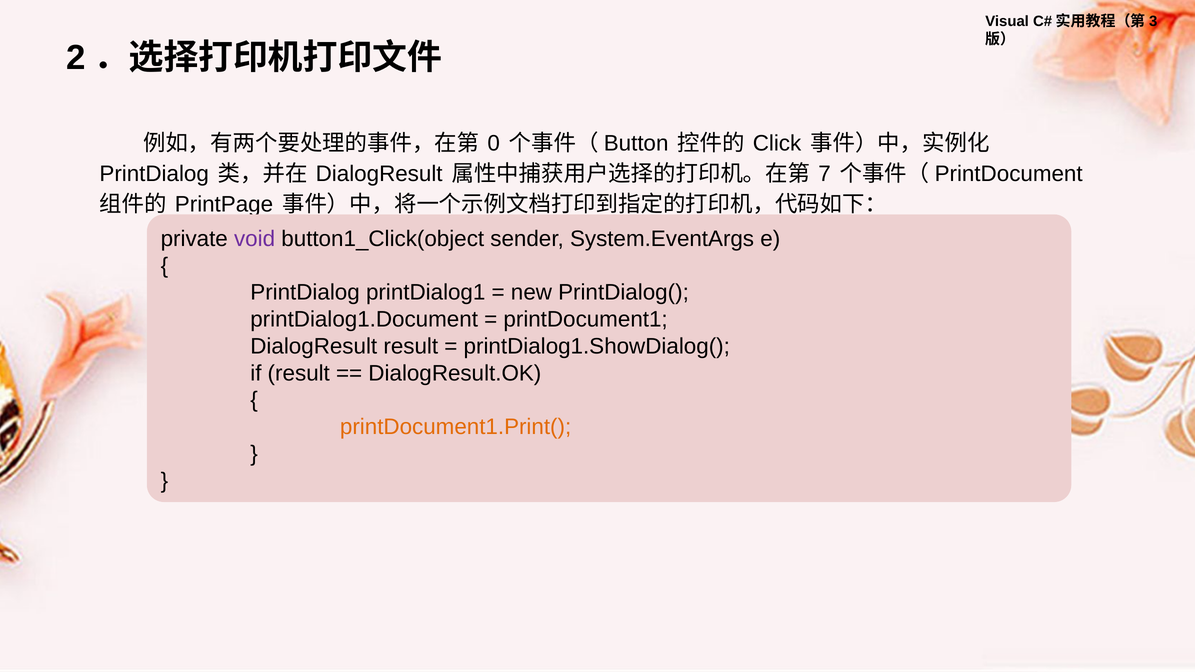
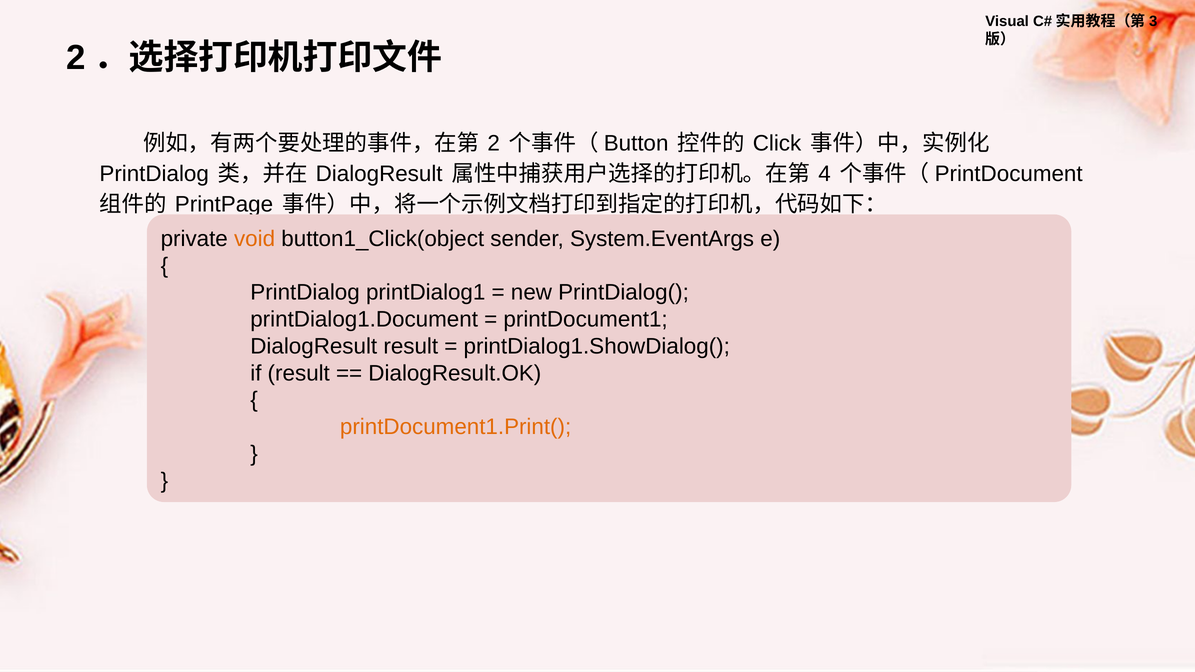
0: 0 -> 2 (494, 143)
7: 7 -> 4 (825, 174)
void colour: purple -> orange (255, 239)
